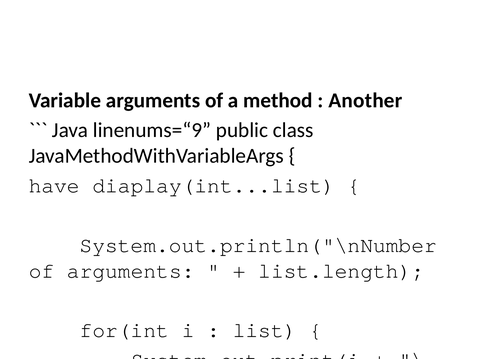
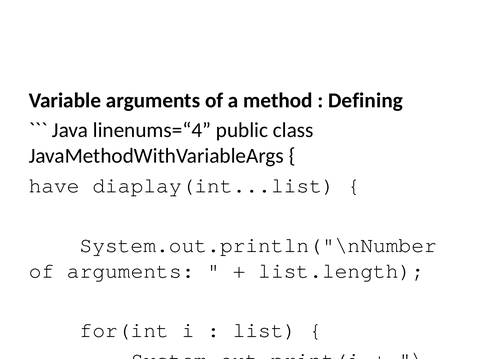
Another: Another -> Defining (366, 100)
linenums=“9: linenums=“9 -> linenums=“4 (152, 130)
